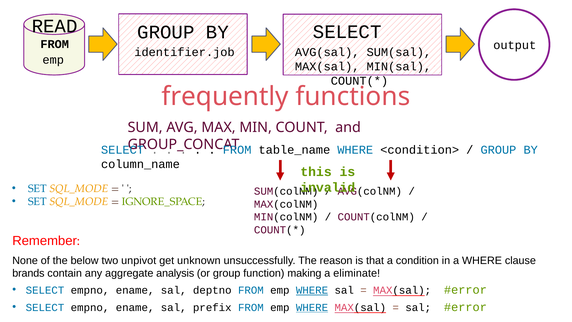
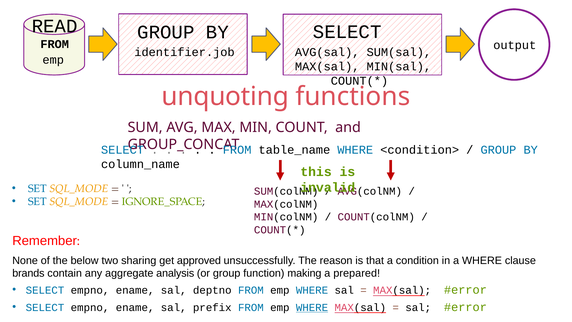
frequently: frequently -> unquoting (225, 96)
unpivot: unpivot -> sharing (139, 260)
unknown: unknown -> approved (199, 260)
eliminate: eliminate -> prepared (357, 273)
WHERE underline: present -> none (312, 290)
